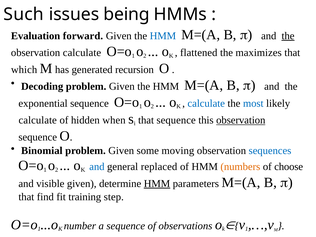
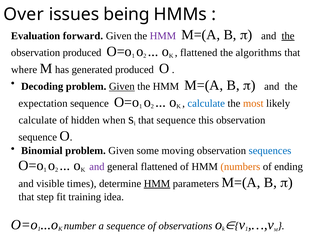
Such: Such -> Over (24, 14)
HMM colour: blue -> purple (163, 36)
observation calculate: calculate -> produced (82, 53)
maximizes: maximizes -> algorithms (259, 53)
which: which -> where (24, 70)
generated recursion: recursion -> produced (134, 70)
Given underline: none -> present (122, 86)
exponential: exponential -> expectation (43, 103)
most colour: blue -> orange (253, 103)
observation underline: present -> none (241, 120)
and colour: blue -> purple (97, 167)
general replaced: replaced -> flattened (159, 167)
choose: choose -> ending (289, 167)
visible given: given -> times (82, 184)
find: find -> step (45, 197)
step: step -> idea (114, 197)
